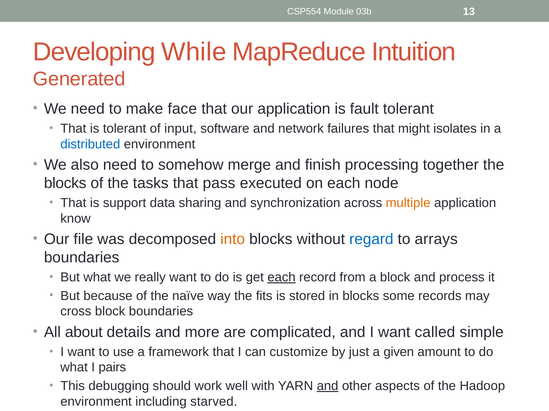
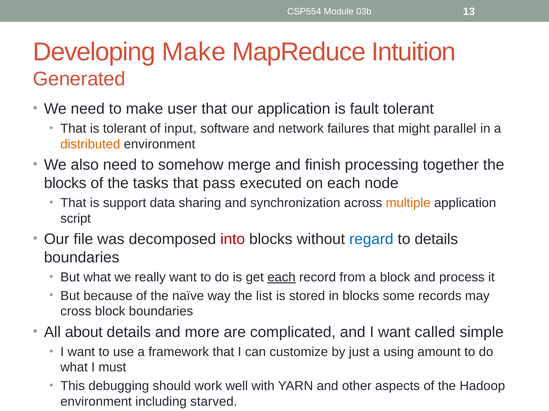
Developing While: While -> Make (194, 52)
face: face -> user (182, 109)
isolates: isolates -> parallel (455, 129)
distributed colour: blue -> orange (90, 144)
know: know -> script (76, 219)
into colour: orange -> red (233, 240)
to arrays: arrays -> details (436, 240)
fits: fits -> list (264, 296)
given: given -> using (399, 352)
pairs: pairs -> must (112, 368)
and underline: present -> none (328, 387)
